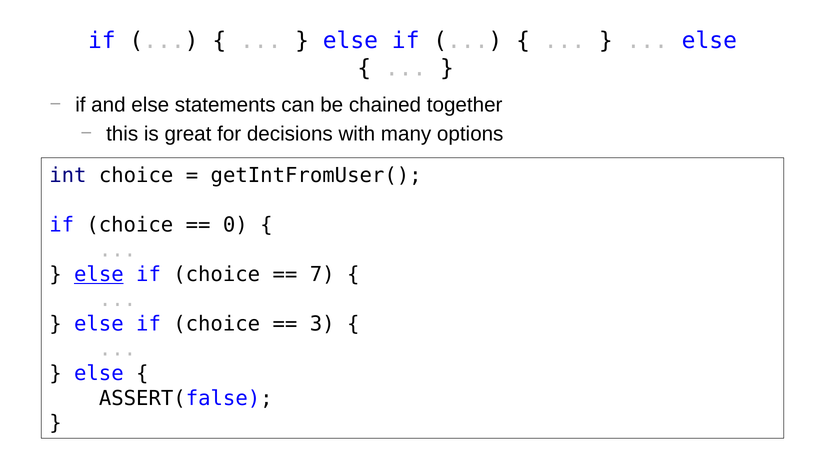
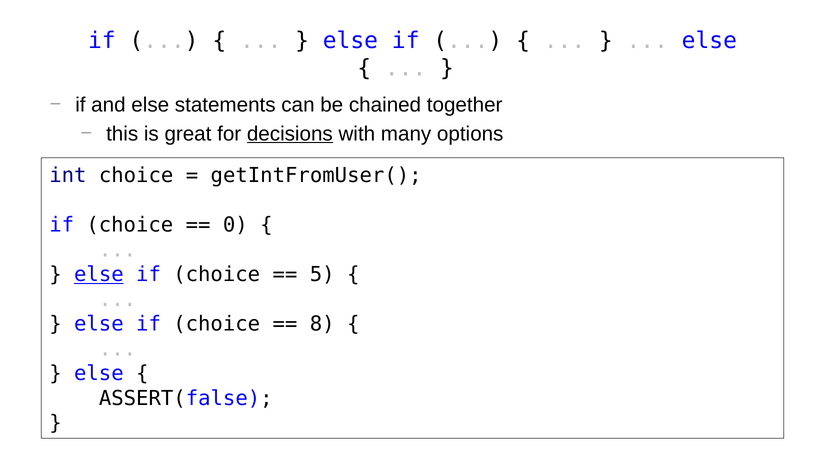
decisions underline: none -> present (290, 134)
7: 7 -> 5 (322, 275)
3: 3 -> 8 (322, 324)
